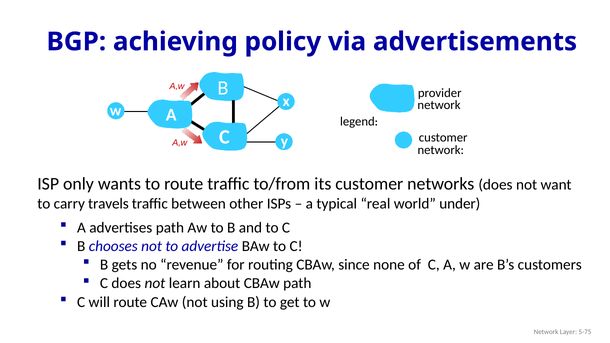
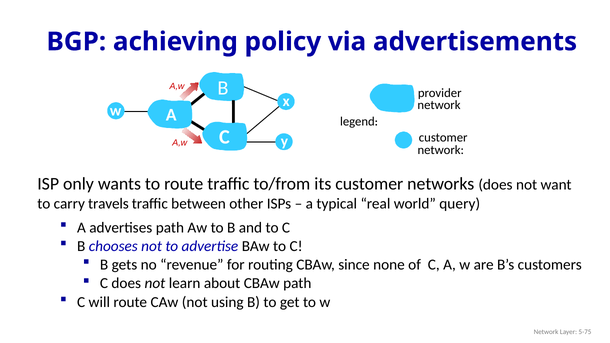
under: under -> query (460, 204)
